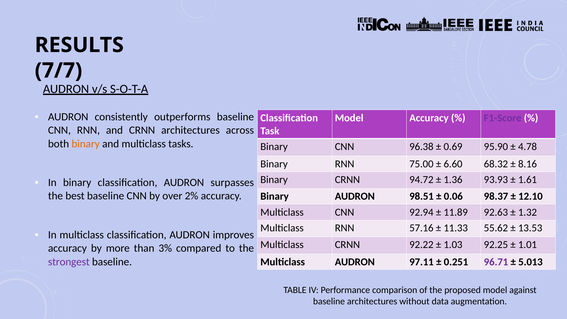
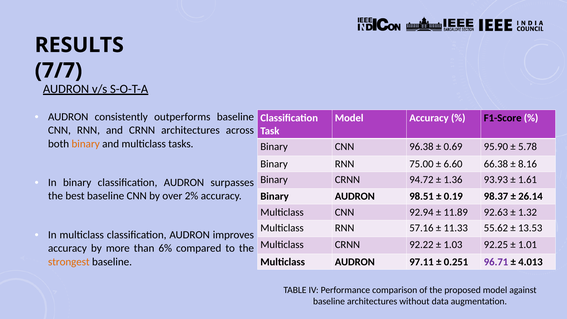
F1-Score colour: purple -> black (503, 118)
4.78: 4.78 -> 5.78 (528, 147)
68.32: 68.32 -> 66.38 (496, 164)
0.06: 0.06 -> 0.19 (453, 196)
12.10: 12.10 -> 26.14 (530, 196)
3%: 3% -> 6% (165, 248)
strongest colour: purple -> orange (69, 262)
5.013: 5.013 -> 4.013 (530, 262)
